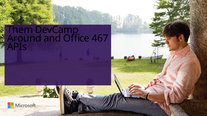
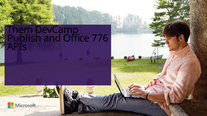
Around: Around -> Publish (24, 38)
467: 467 -> 776 (100, 38)
